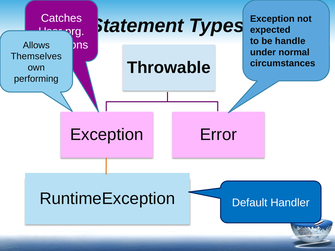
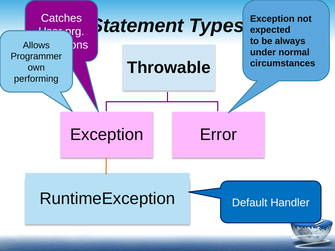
handle: handle -> always (290, 41)
Themselves: Themselves -> Programmer (36, 56)
